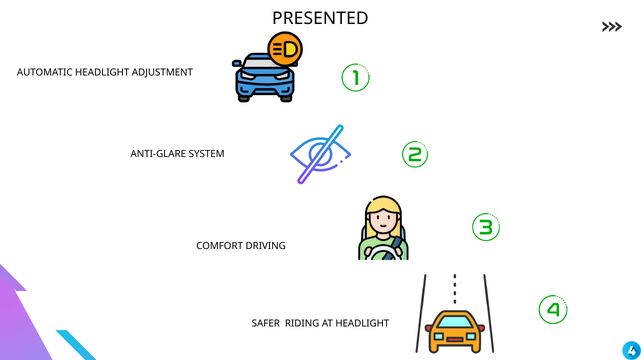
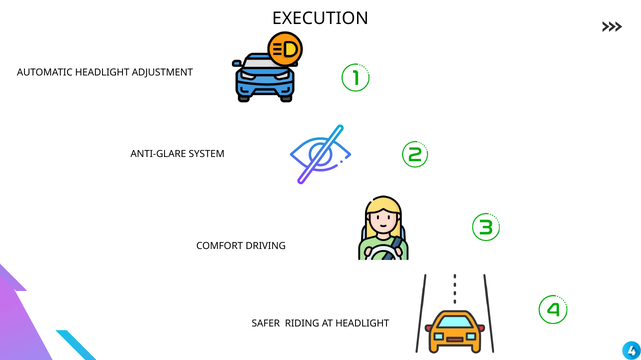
PRESENTED: PRESENTED -> EXECUTION (320, 19)
